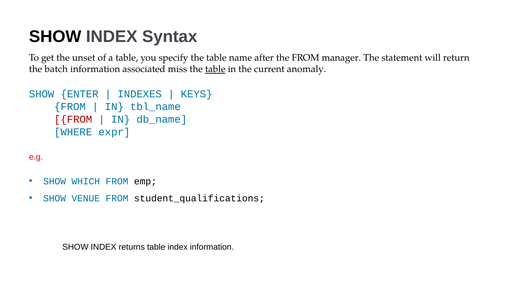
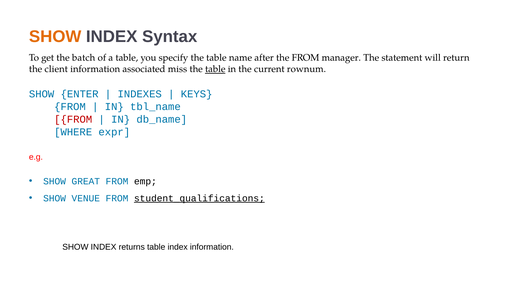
SHOW colour: black -> orange (55, 37)
unset: unset -> batch (84, 58)
batch: batch -> client (56, 69)
anomaly: anomaly -> rownum (306, 69)
WHICH: WHICH -> GREAT (86, 181)
student_qualifications underline: none -> present (199, 198)
